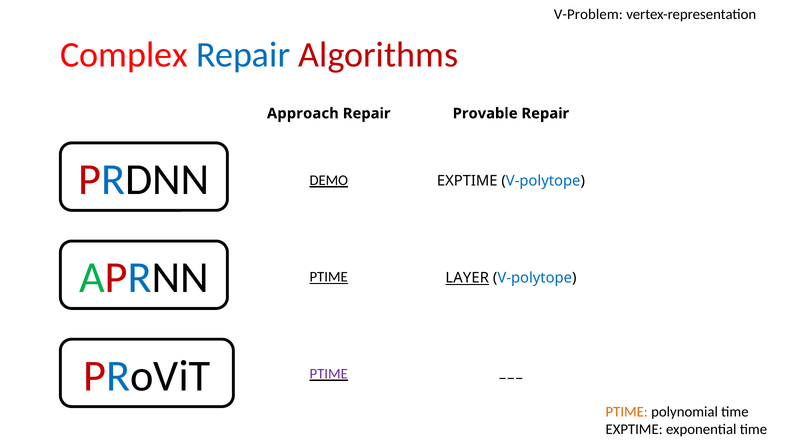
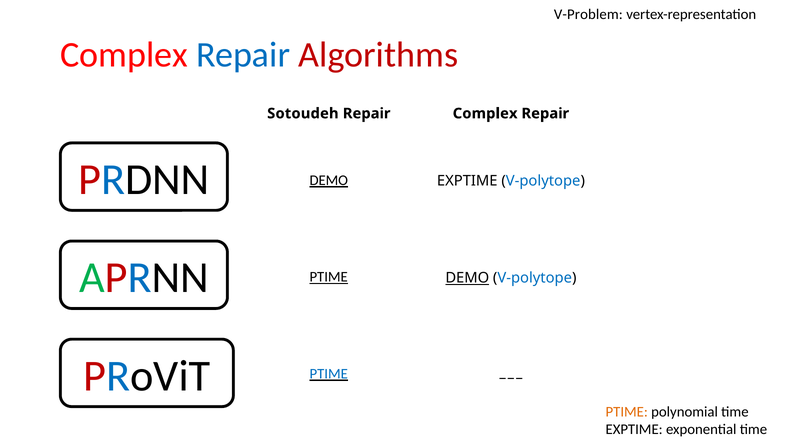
Approach: Approach -> Sotoudeh (303, 114)
Repair Provable: Provable -> Complex (485, 114)
PTIME LAYER: LAYER -> DEMO (467, 278)
PTIME colour: purple -> blue (329, 374)
